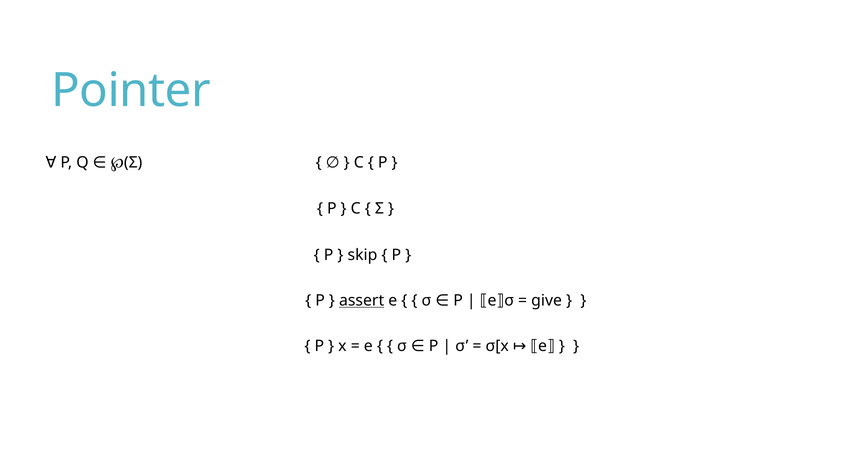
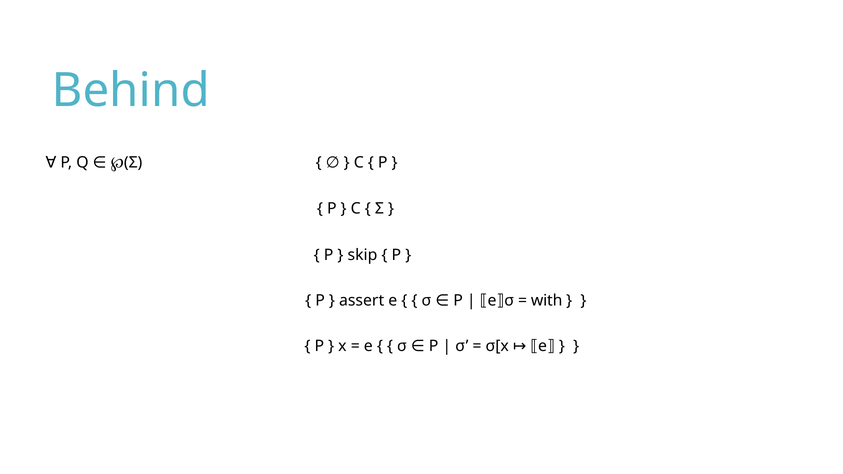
Pointer: Pointer -> Behind (131, 91)
assert underline: present -> none (362, 301)
give: give -> with (547, 301)
